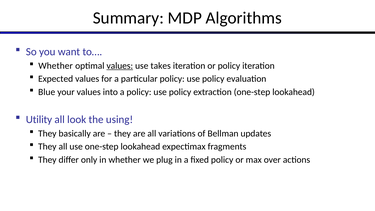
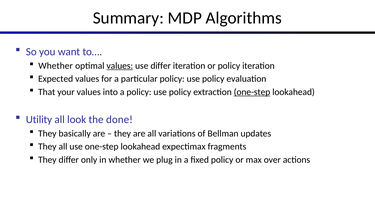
use takes: takes -> differ (161, 66)
Blue: Blue -> That (47, 92)
one-step underline: none -> present (252, 92)
using: using -> done (119, 120)
